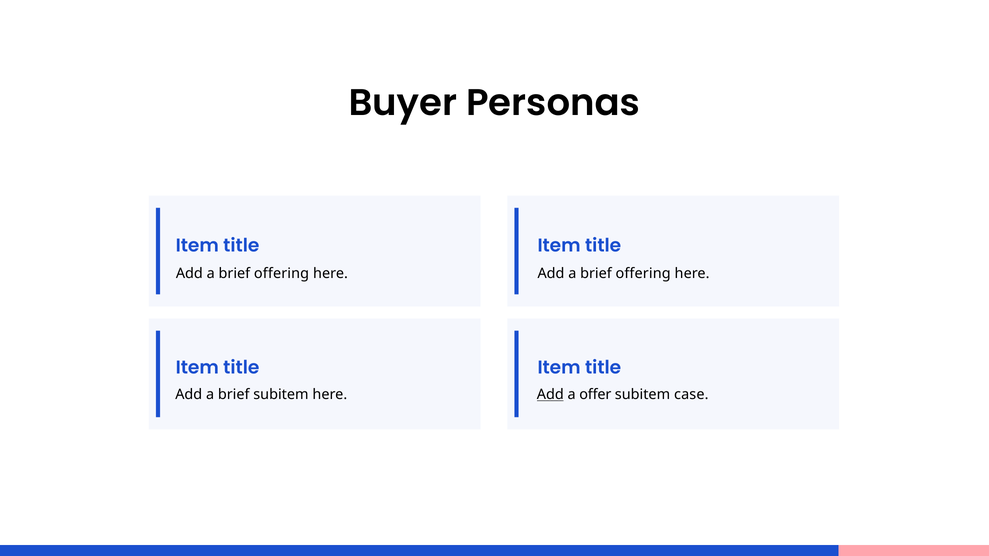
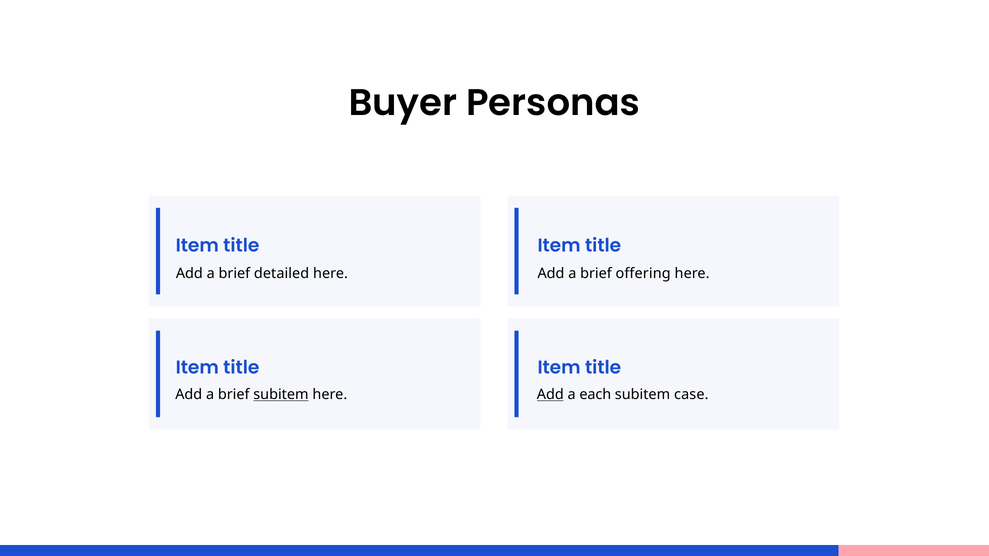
offering: offering -> detailed (282, 274)
subitem underline: none -> present (281, 395)
offer: offer -> each (595, 395)
